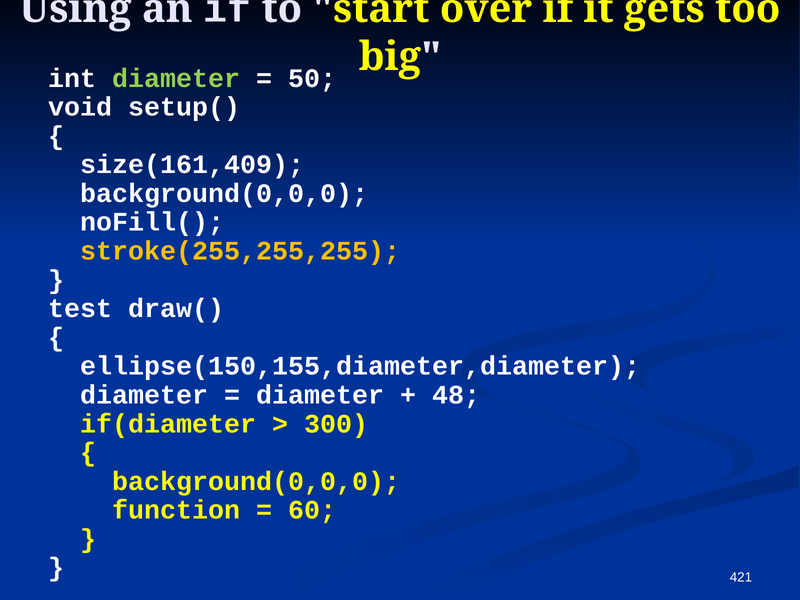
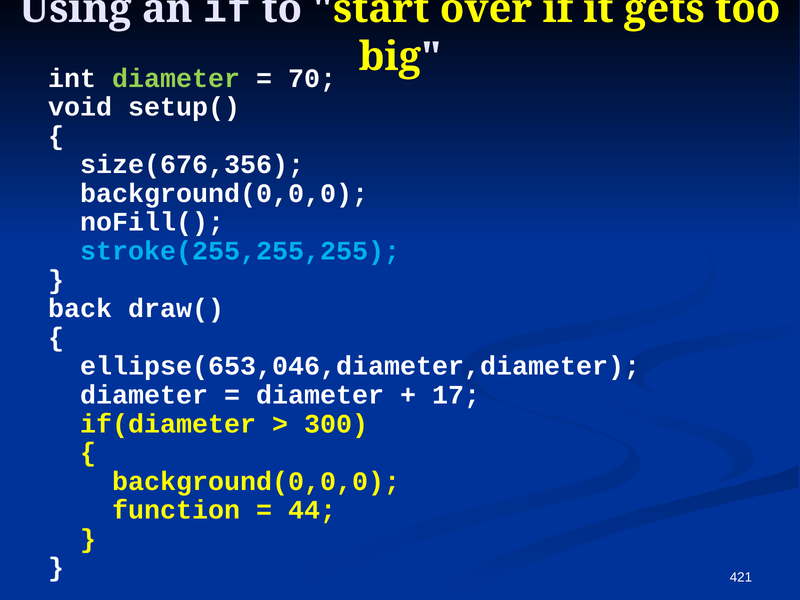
50: 50 -> 70 (312, 78)
size(161,409: size(161,409 -> size(676,356 (192, 165)
stroke(255,255,255 colour: yellow -> light blue (240, 251)
test: test -> back (80, 309)
ellipse(150,155,diameter,diameter: ellipse(150,155,diameter,diameter -> ellipse(653,046,diameter,diameter (360, 366)
48: 48 -> 17 (456, 395)
60: 60 -> 44 (312, 510)
